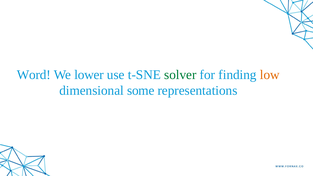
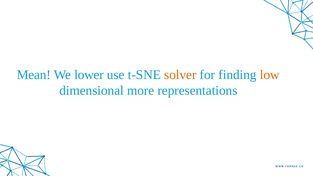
Word: Word -> Mean (34, 75)
solver colour: green -> orange (180, 75)
some: some -> more (141, 91)
